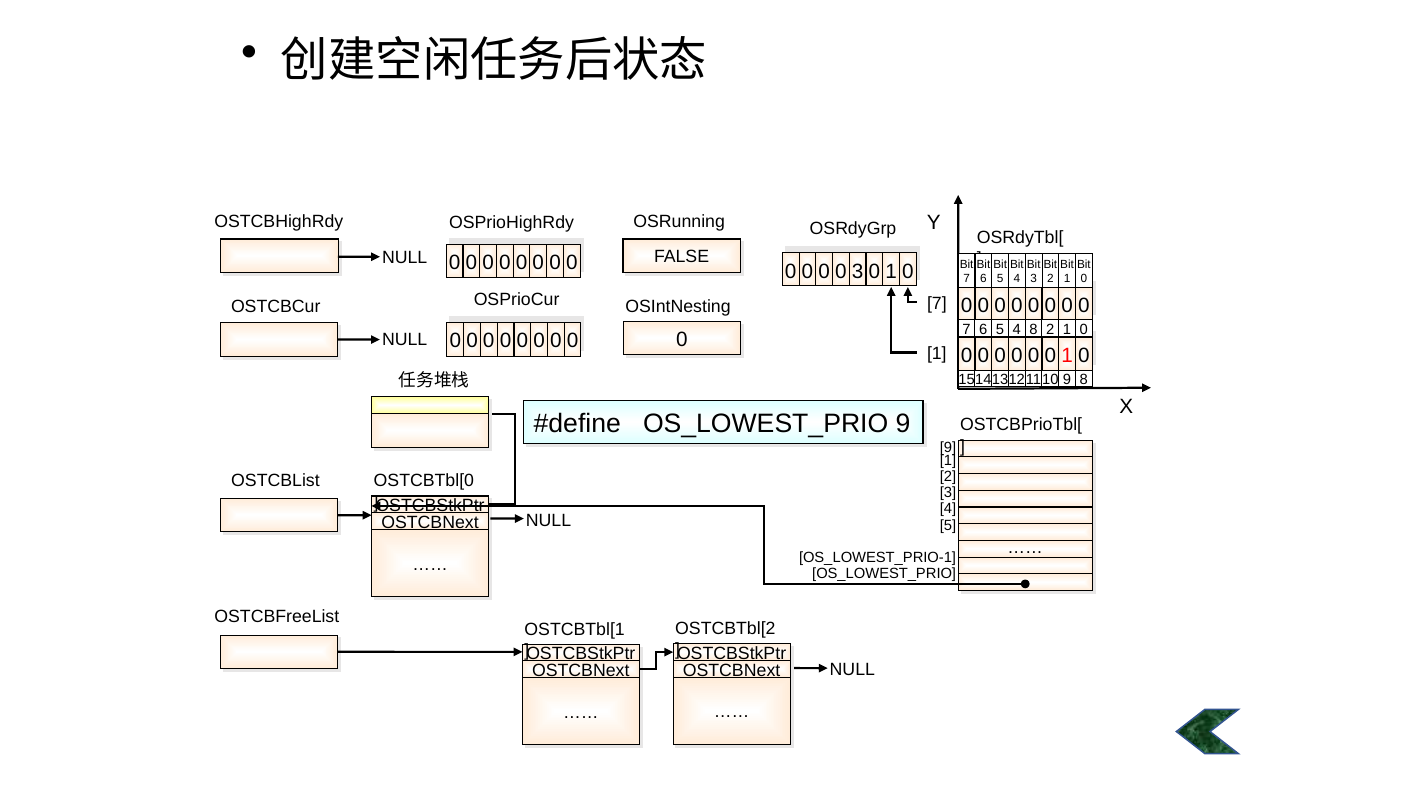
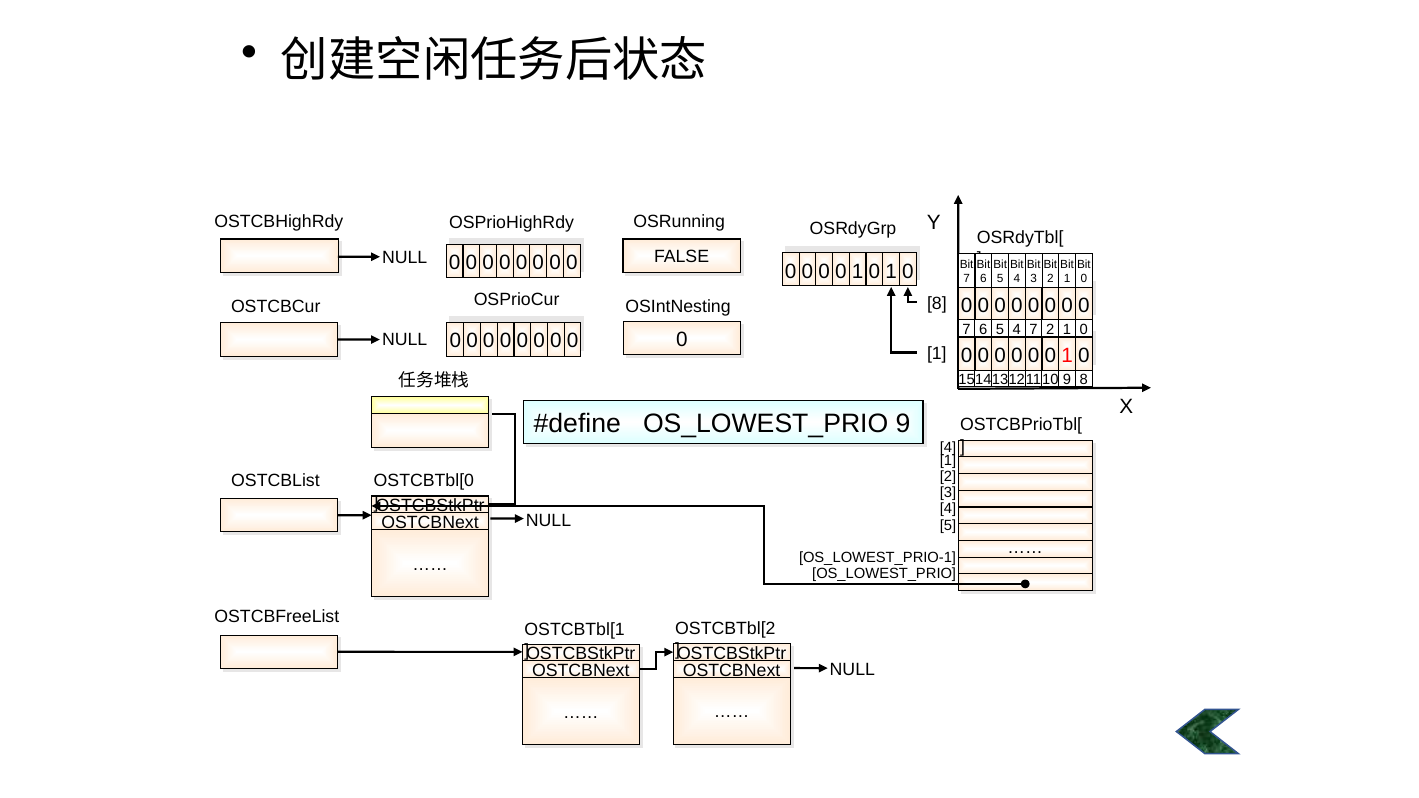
3: 3 -> 1 (858, 272)
7: 7 -> 8 (937, 303)
4 8: 8 -> 7 (1033, 329)
9: 9 -> 4 (948, 448)
